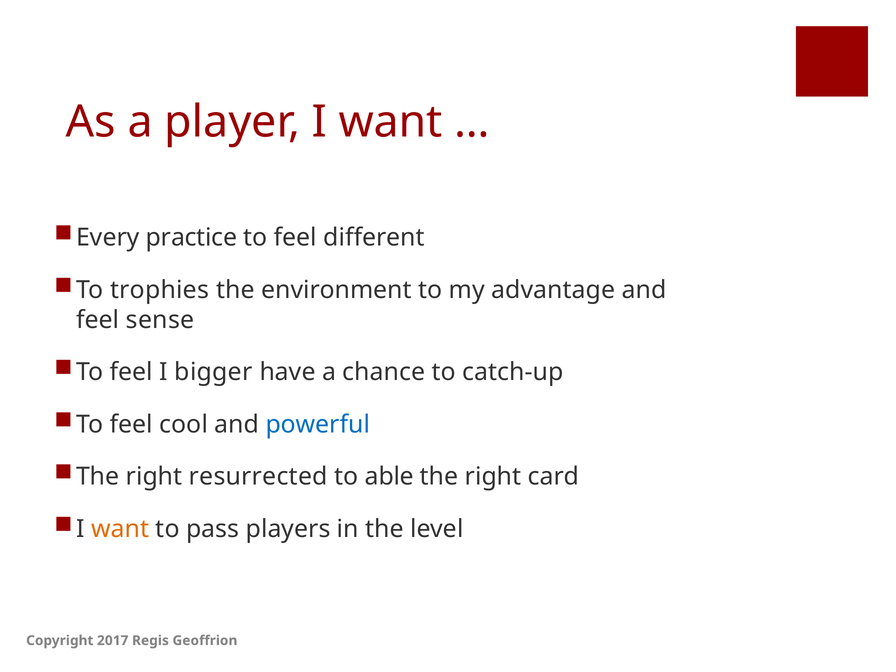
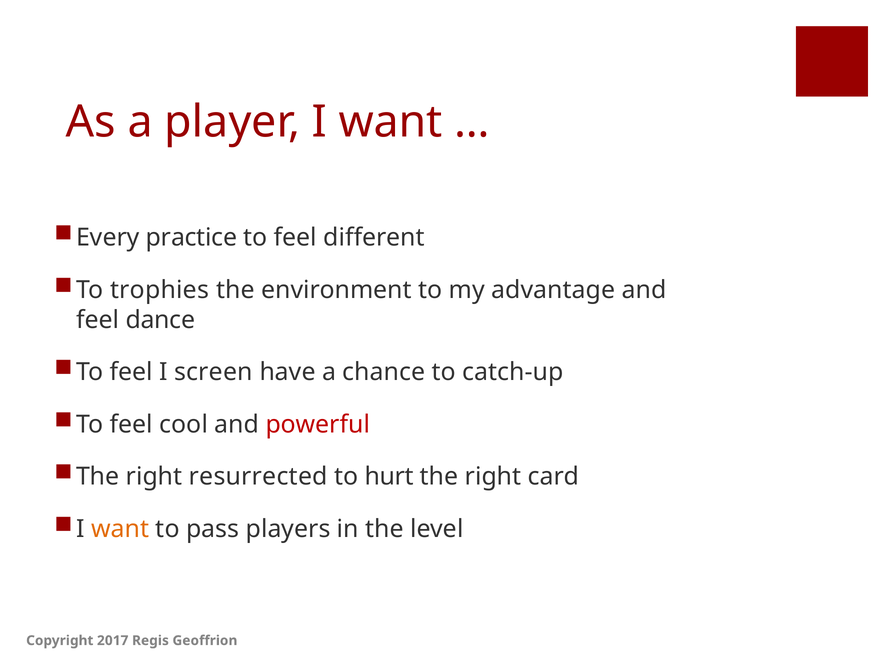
sense: sense -> dance (160, 320)
bigger: bigger -> screen (214, 372)
powerful colour: blue -> red (318, 424)
able: able -> hurt (389, 477)
